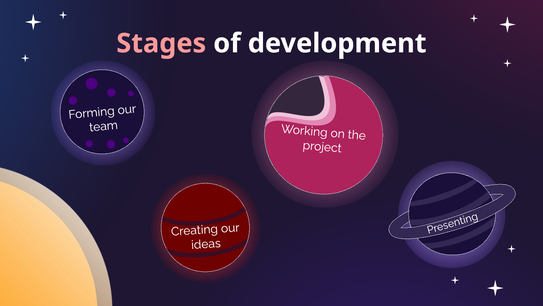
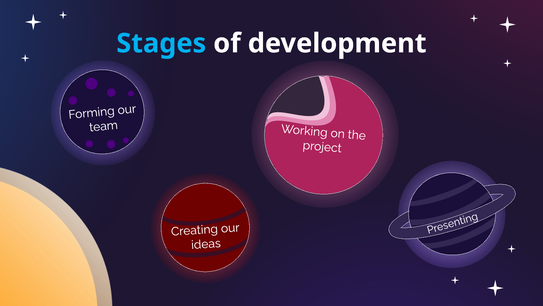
Stages colour: pink -> light blue (161, 43)
